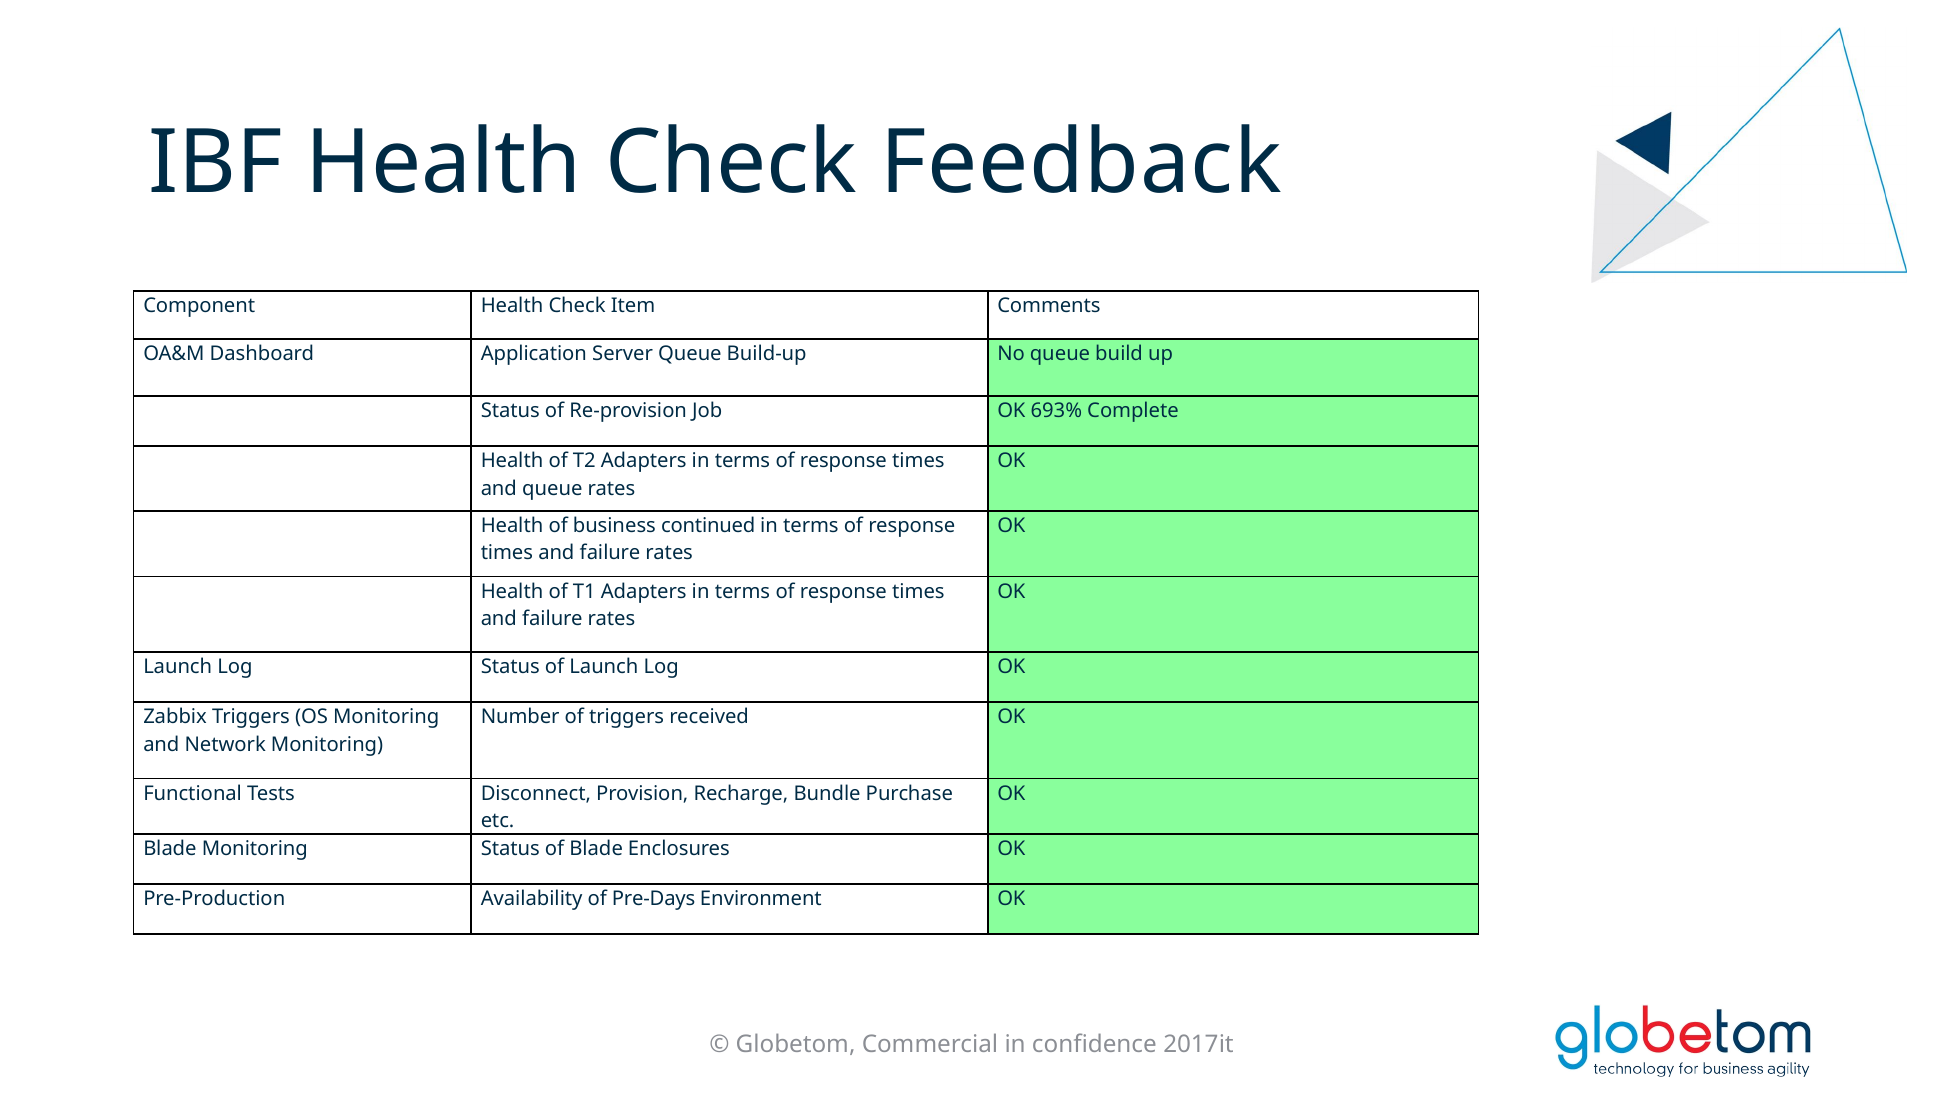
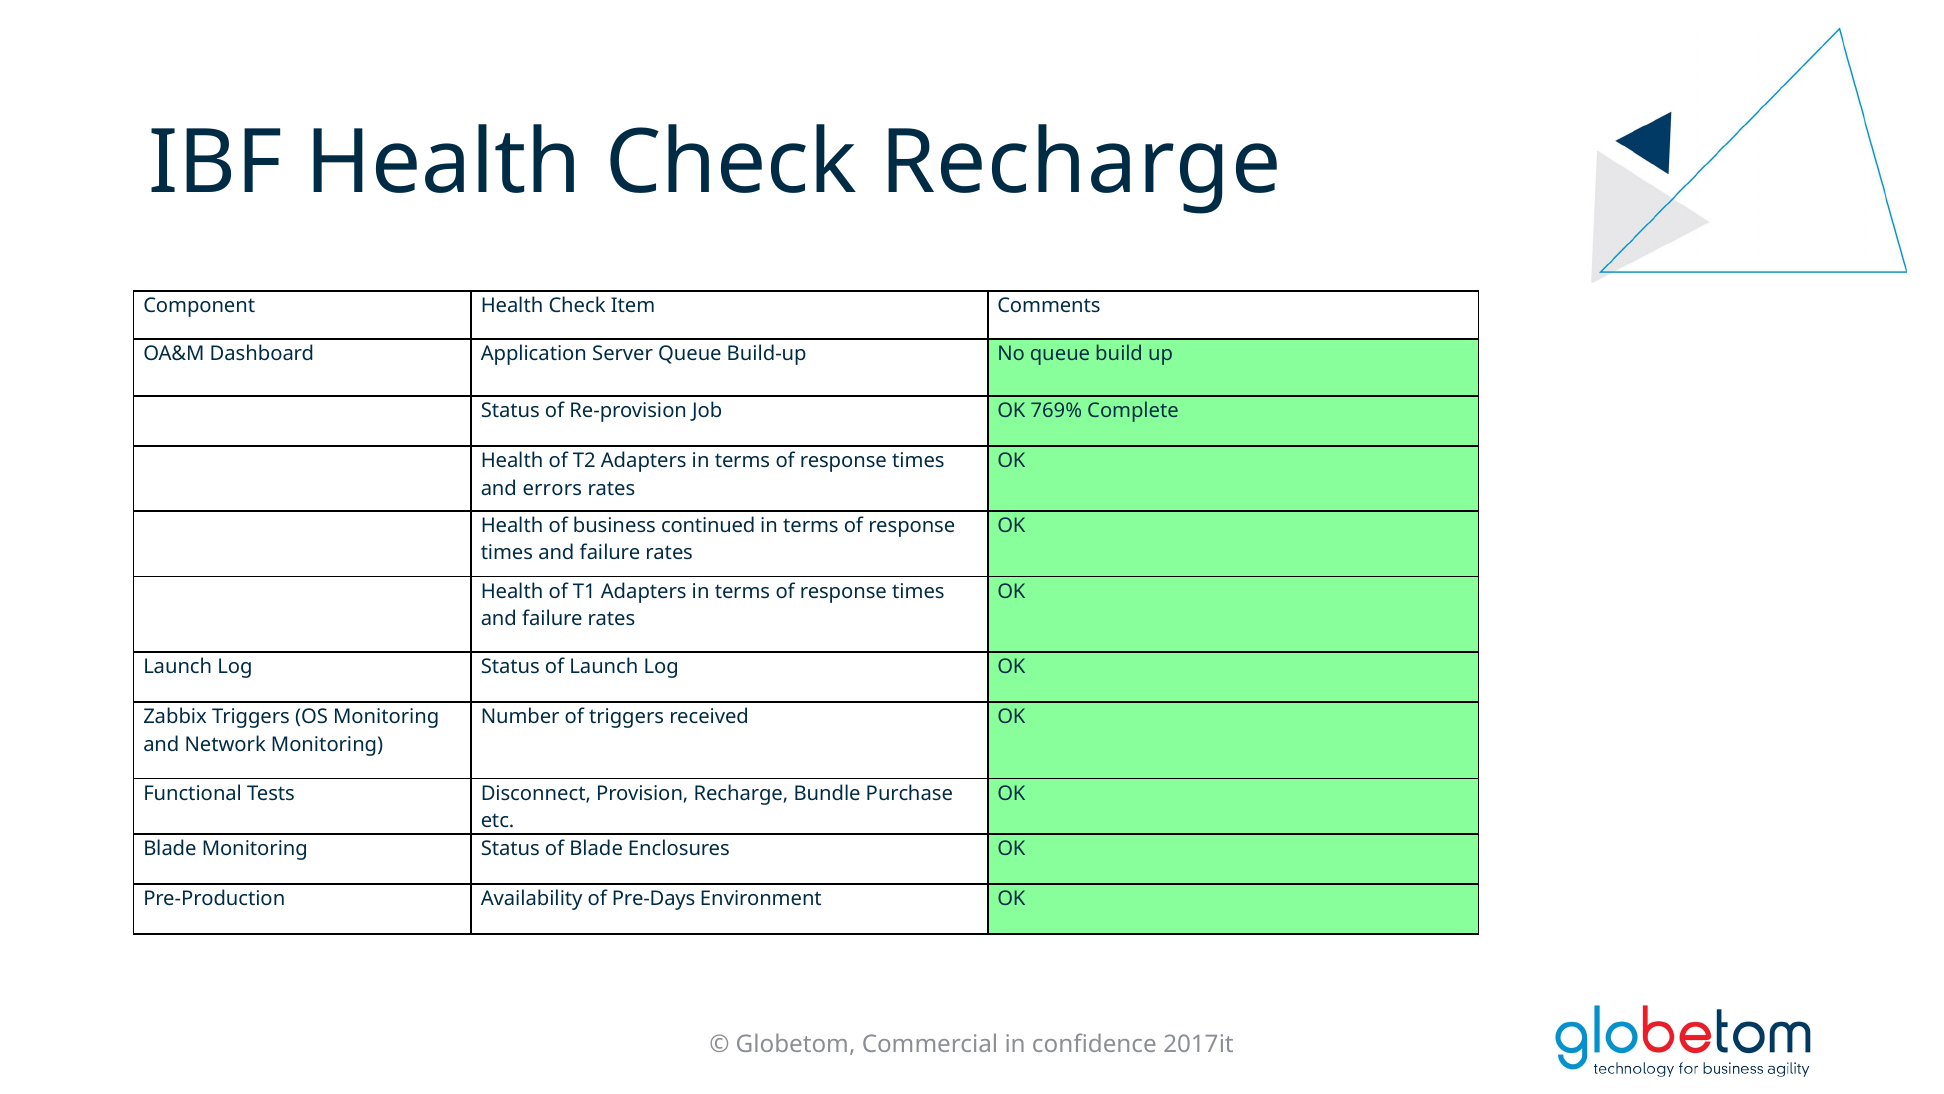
Check Feedback: Feedback -> Recharge (1081, 163)
693%: 693% -> 769% (1056, 411)
and queue: queue -> errors (552, 488)
